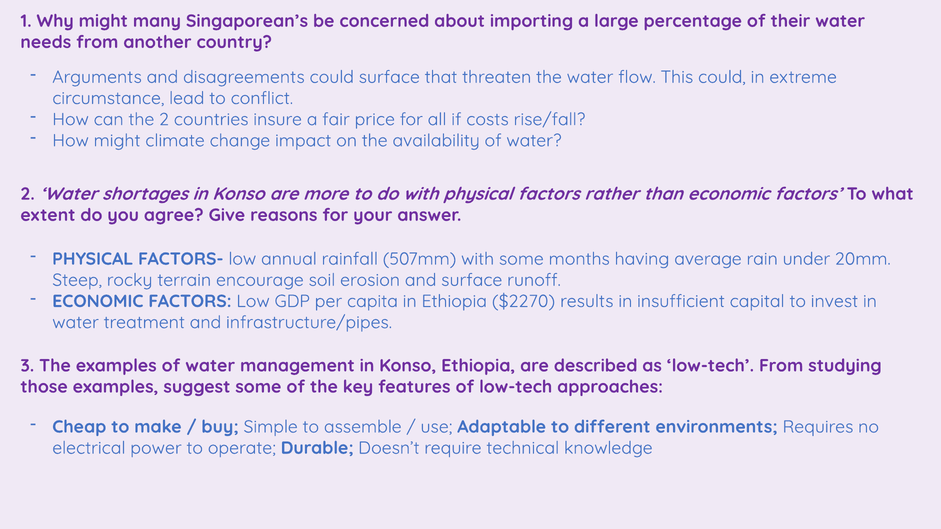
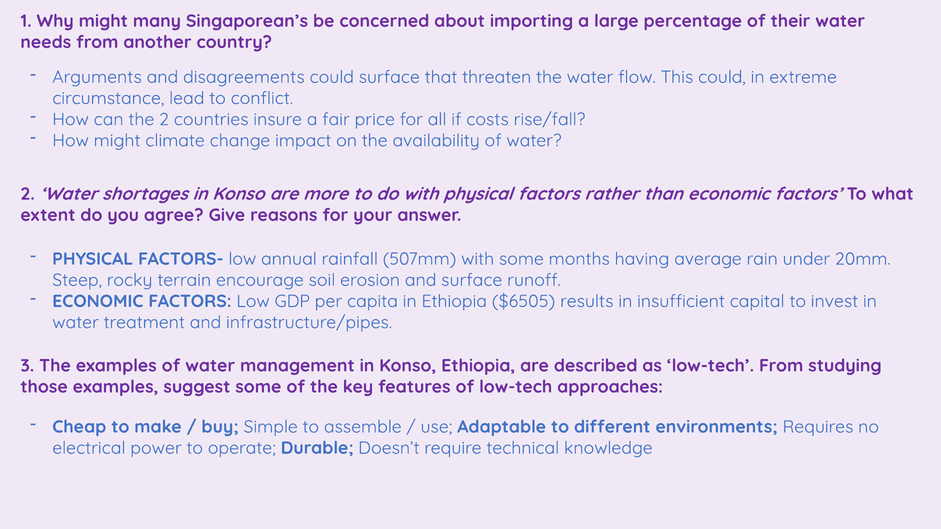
$2270: $2270 -> $6505 (524, 301)
